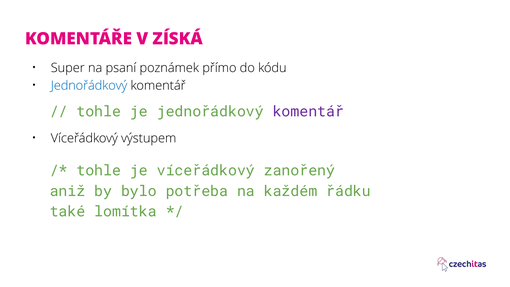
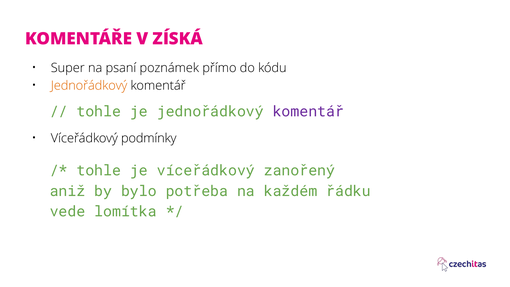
Jednořádkový colour: blue -> orange (89, 85)
výstupem: výstupem -> podmínky (149, 138)
také: také -> vede (68, 212)
